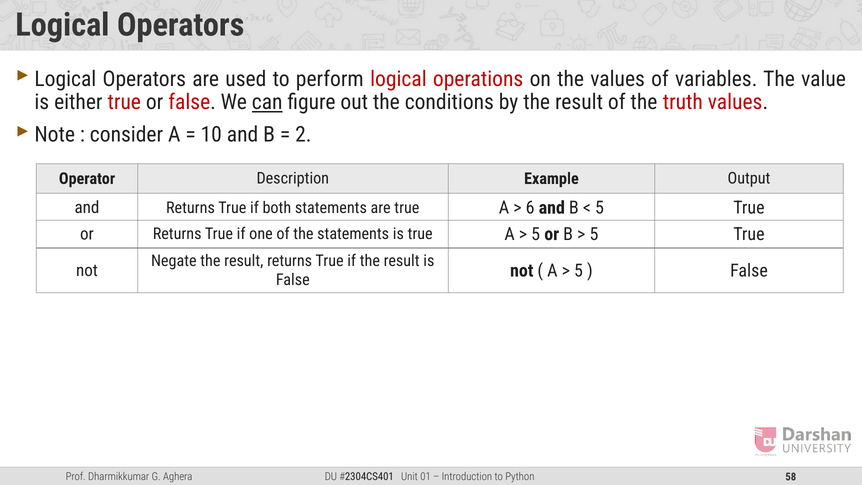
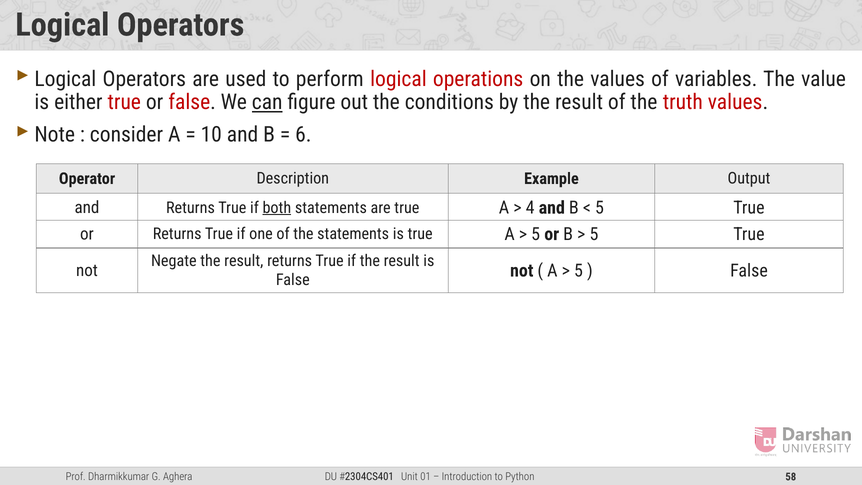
2: 2 -> 6 (303, 135)
both underline: none -> present (277, 208)
6: 6 -> 4 (530, 208)
